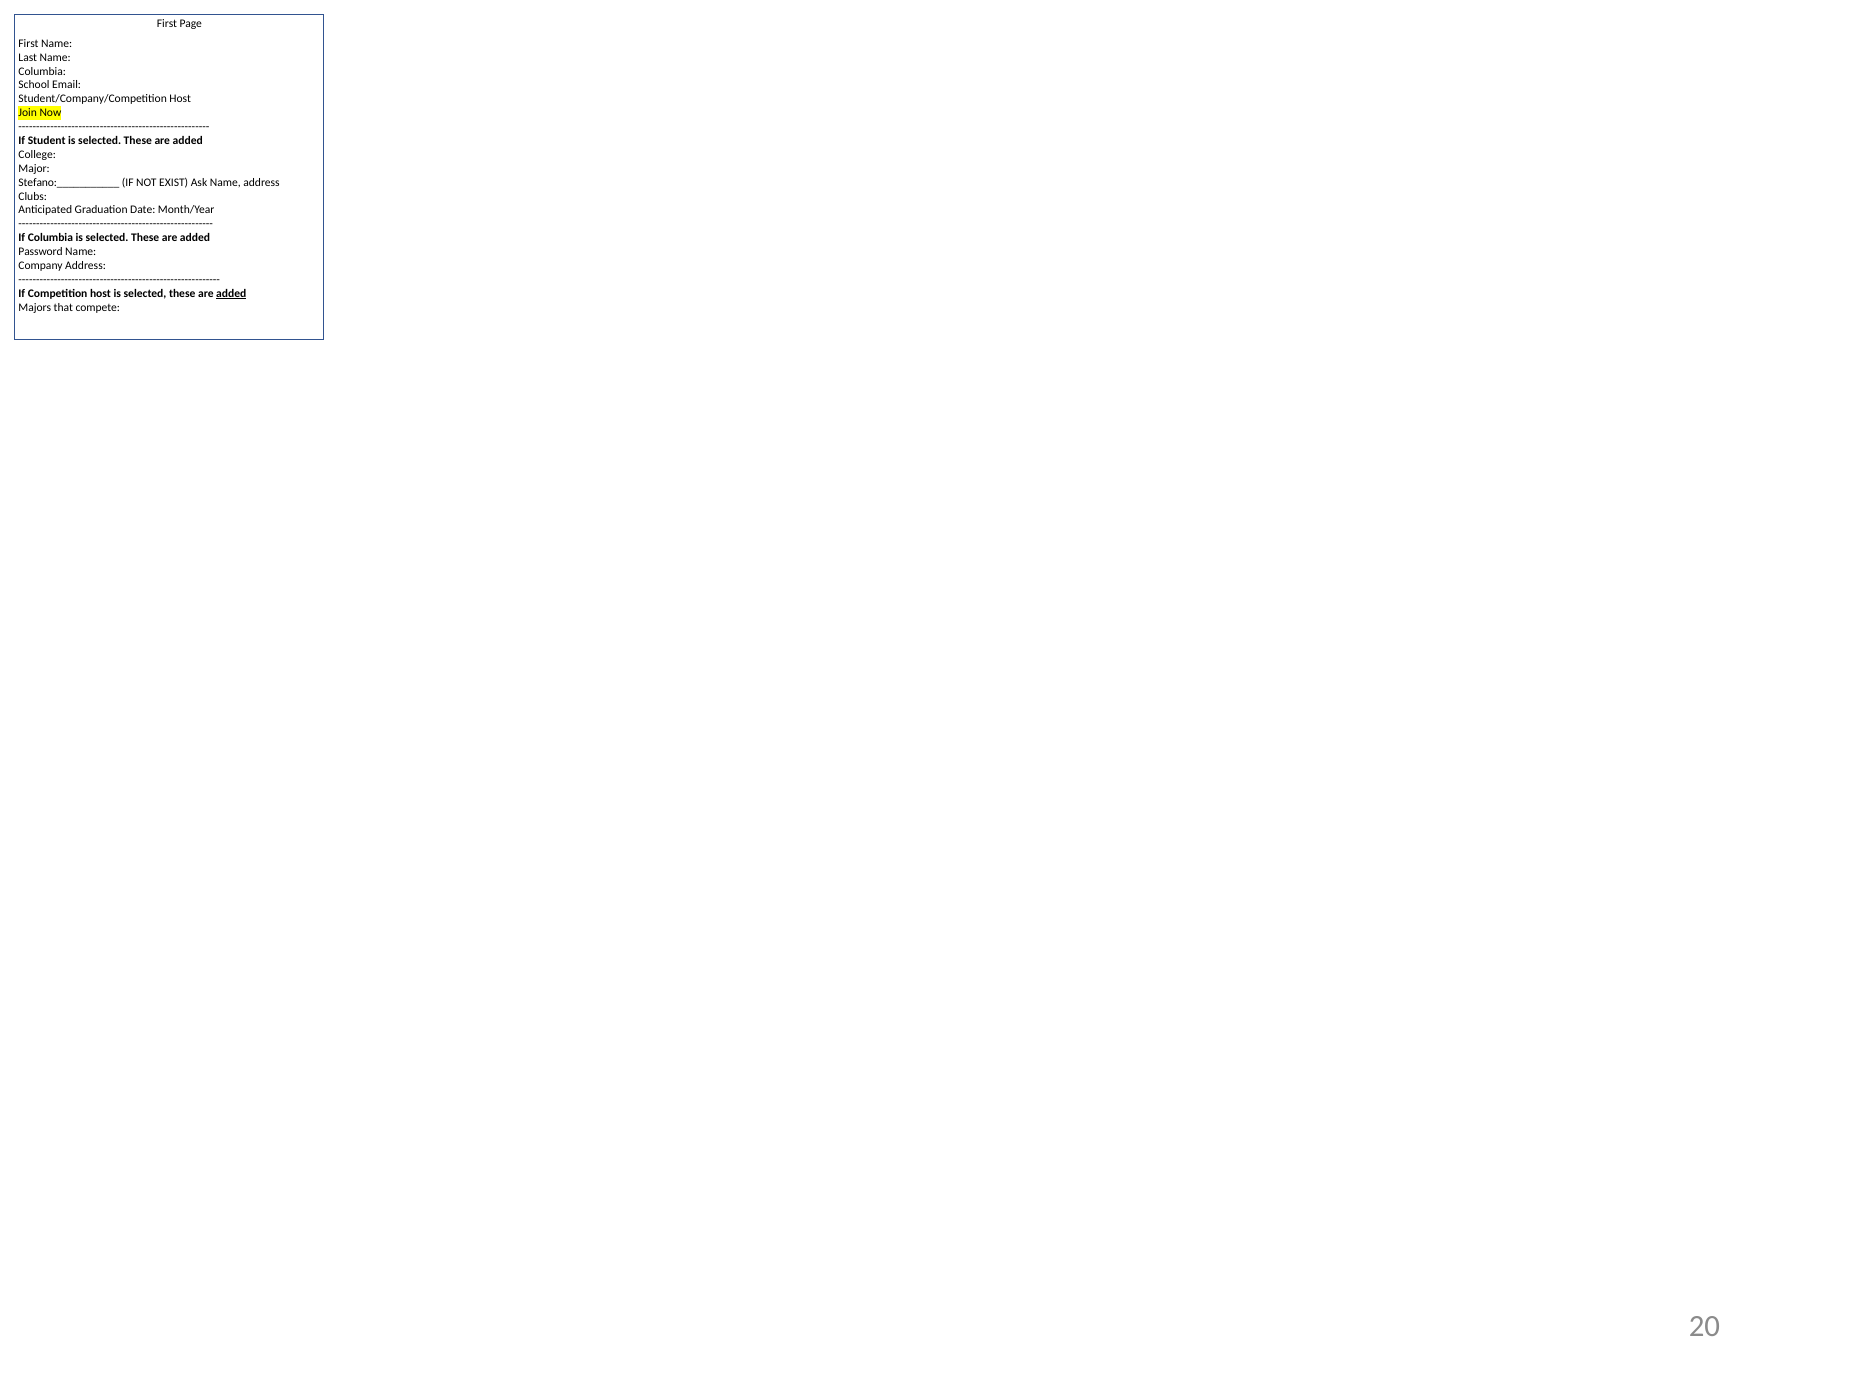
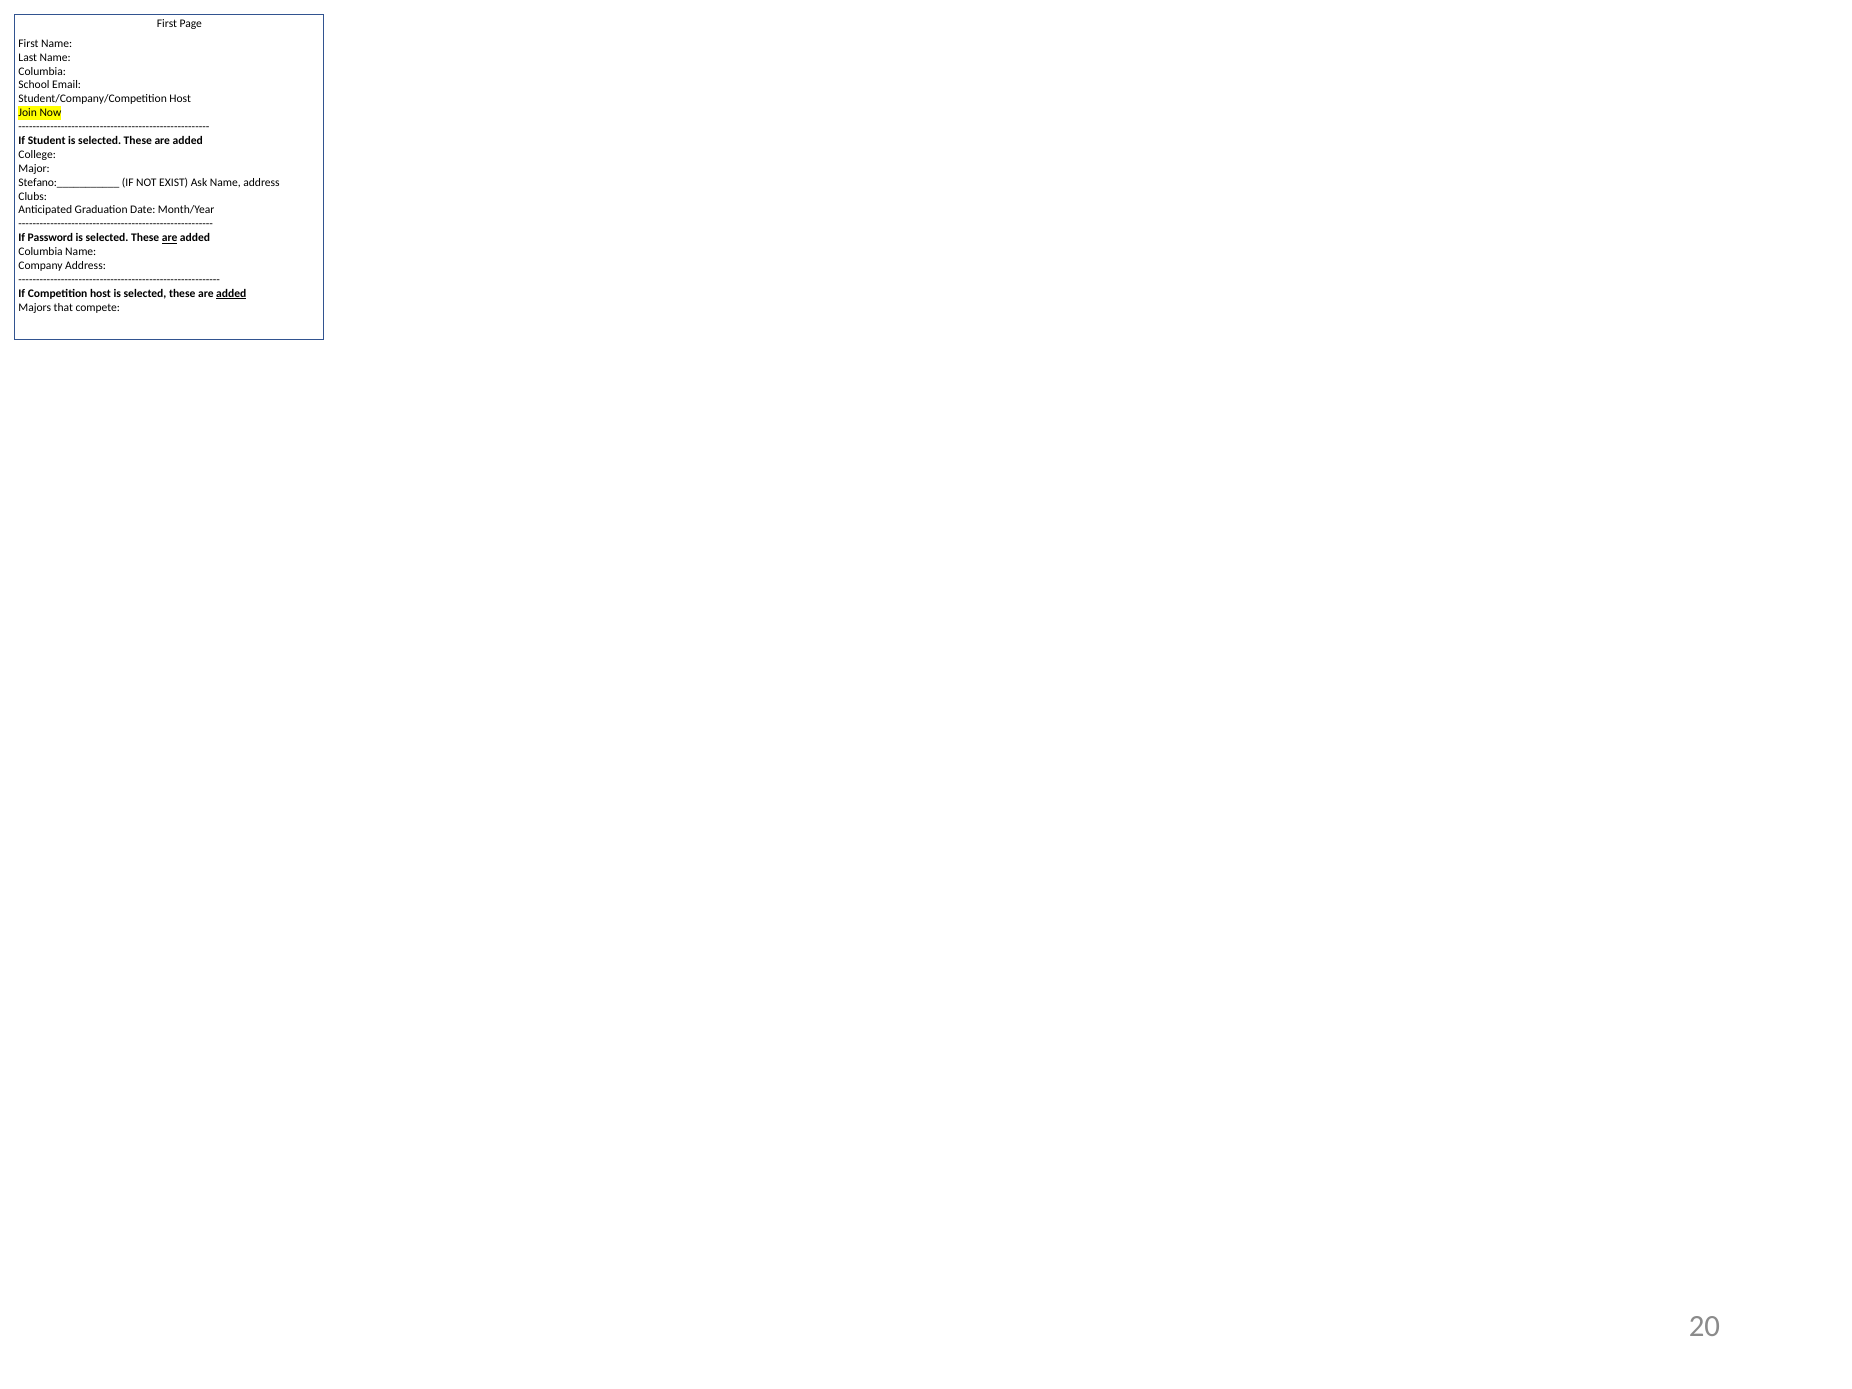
If Columbia: Columbia -> Password (50, 238)
are underline: none -> present (170, 238)
Password: Password -> Columbia (41, 252)
